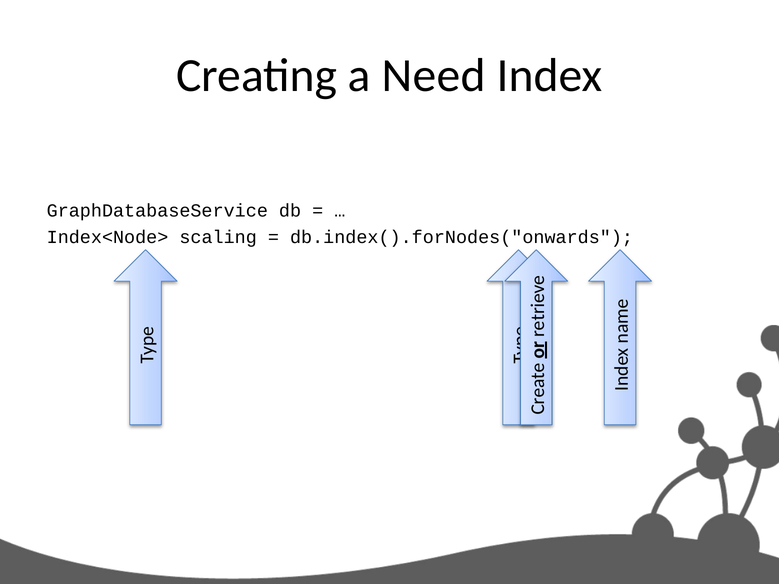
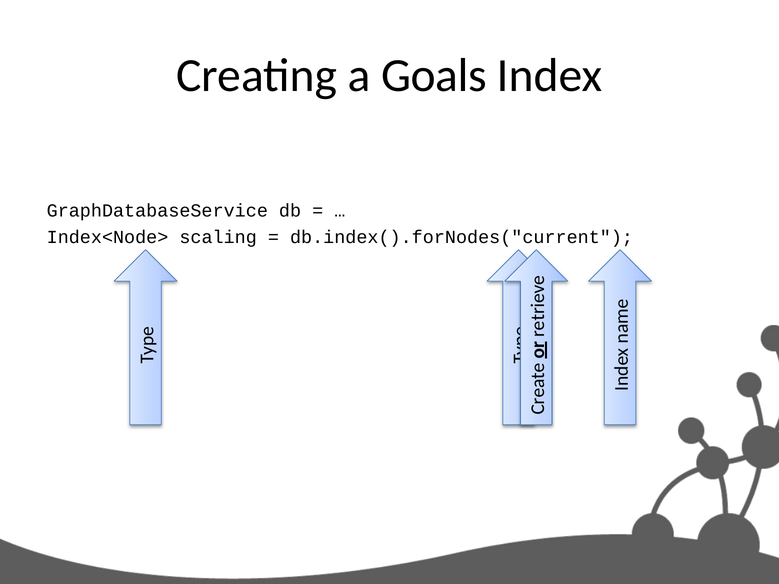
Need: Need -> Goals (434, 75)
db.index().forNodes("onwards: db.index().forNodes("onwards -> db.index().forNodes("current (462, 237)
